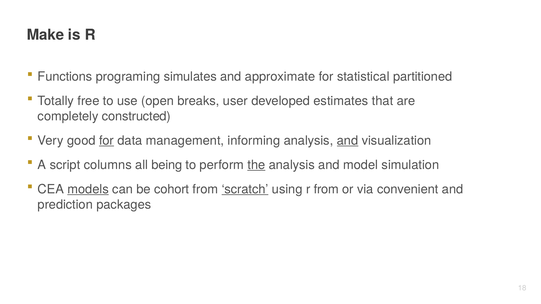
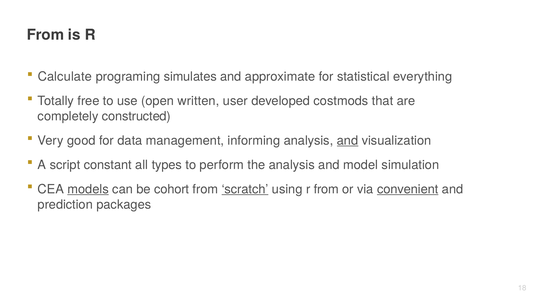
Make: Make -> From (46, 35)
Functions: Functions -> Calculate (65, 77)
partitioned: partitioned -> everything (423, 77)
breaks: breaks -> written (198, 101)
estimates: estimates -> costmods (341, 101)
for underline: present -> none (107, 141)
columns: columns -> constant (108, 165)
being: being -> types (167, 165)
the underline: present -> none (256, 165)
convenient underline: none -> present (408, 189)
